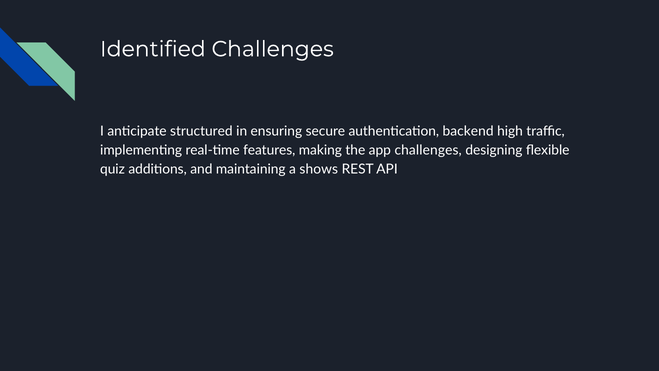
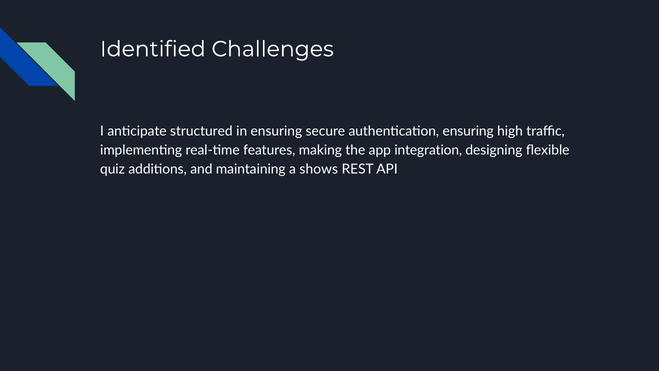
authentication backend: backend -> ensuring (468, 131)
app challenges: challenges -> integration (428, 150)
